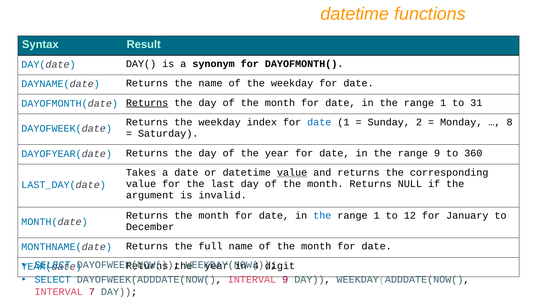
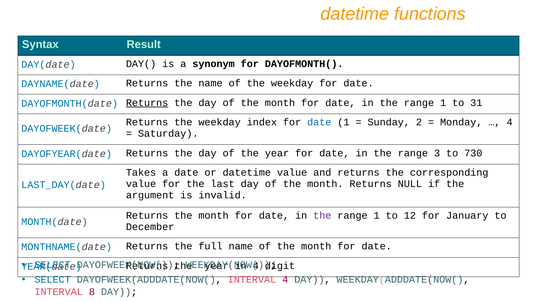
8: 8 -> 4 (510, 122)
range 9: 9 -> 3 (437, 153)
360: 360 -> 730 (473, 153)
value underline: present -> none (292, 173)
the colour: blue -> purple (322, 215)
INTERVAL 9: 9 -> 4 (285, 280)
7: 7 -> 8 (92, 292)
